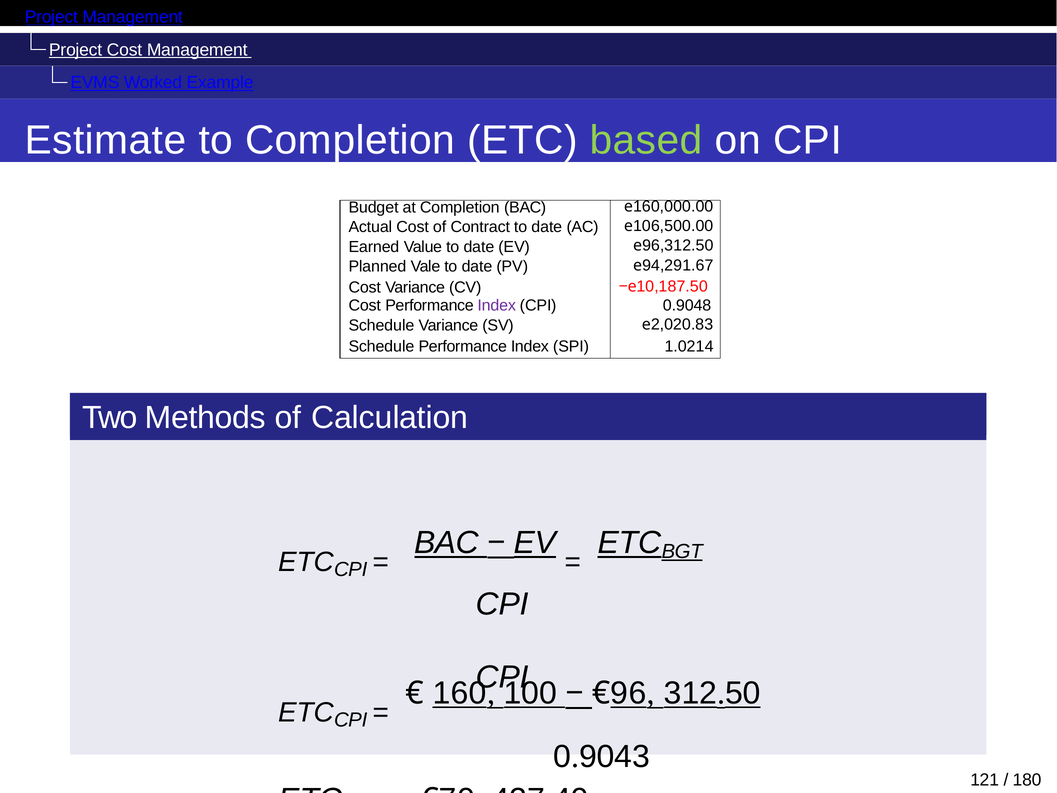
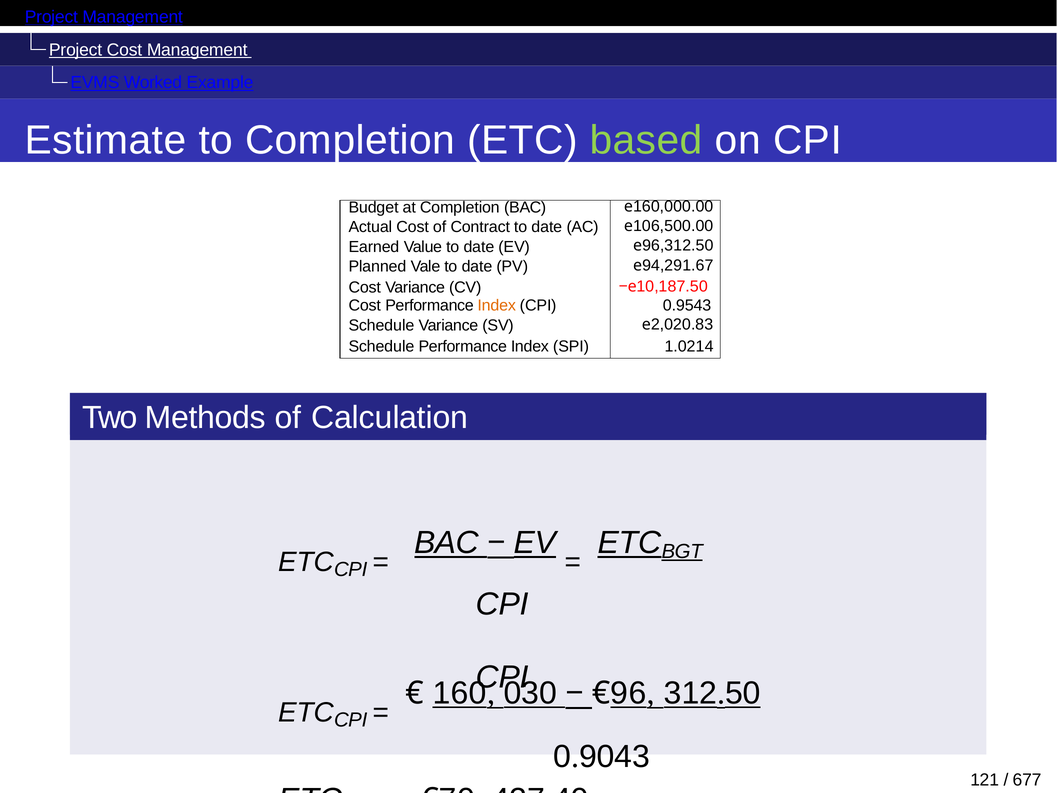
Index colour: purple -> orange (497, 306)
0.9048: 0.9048 -> 0.9543 (687, 306)
100: 100 -> 030 (530, 694)
180: 180 -> 677 (1027, 780)
